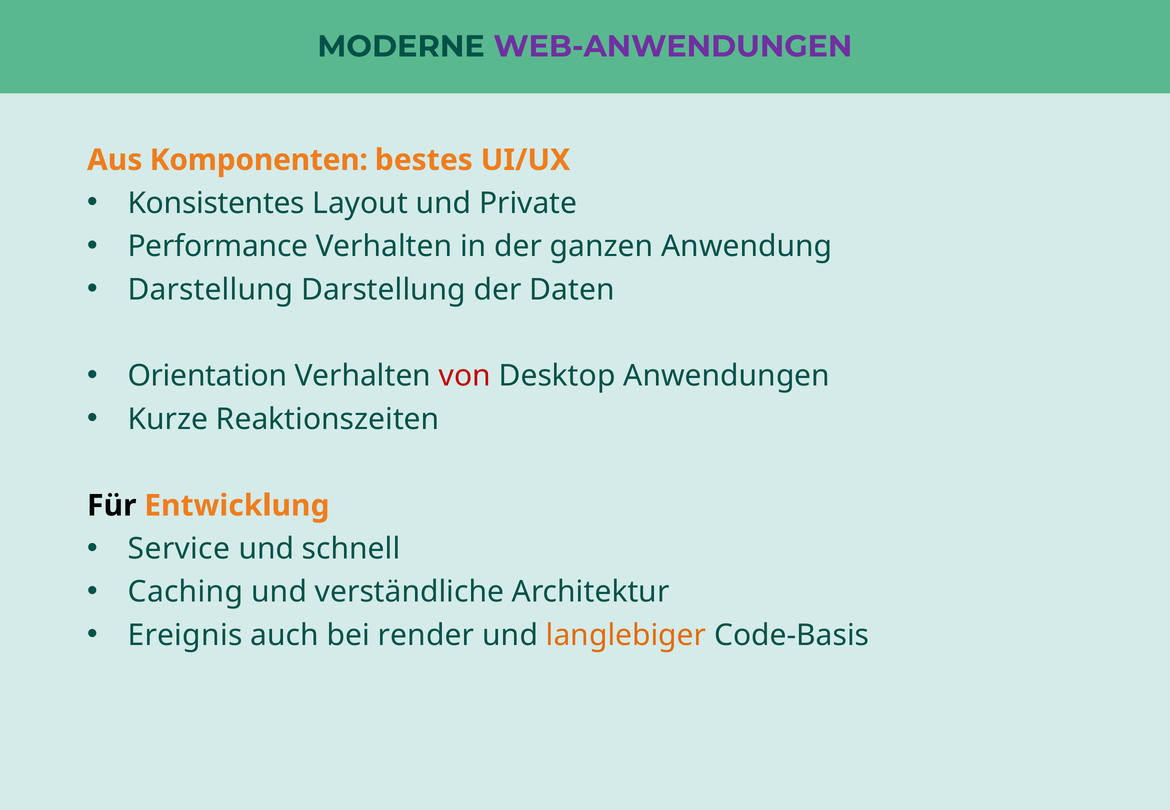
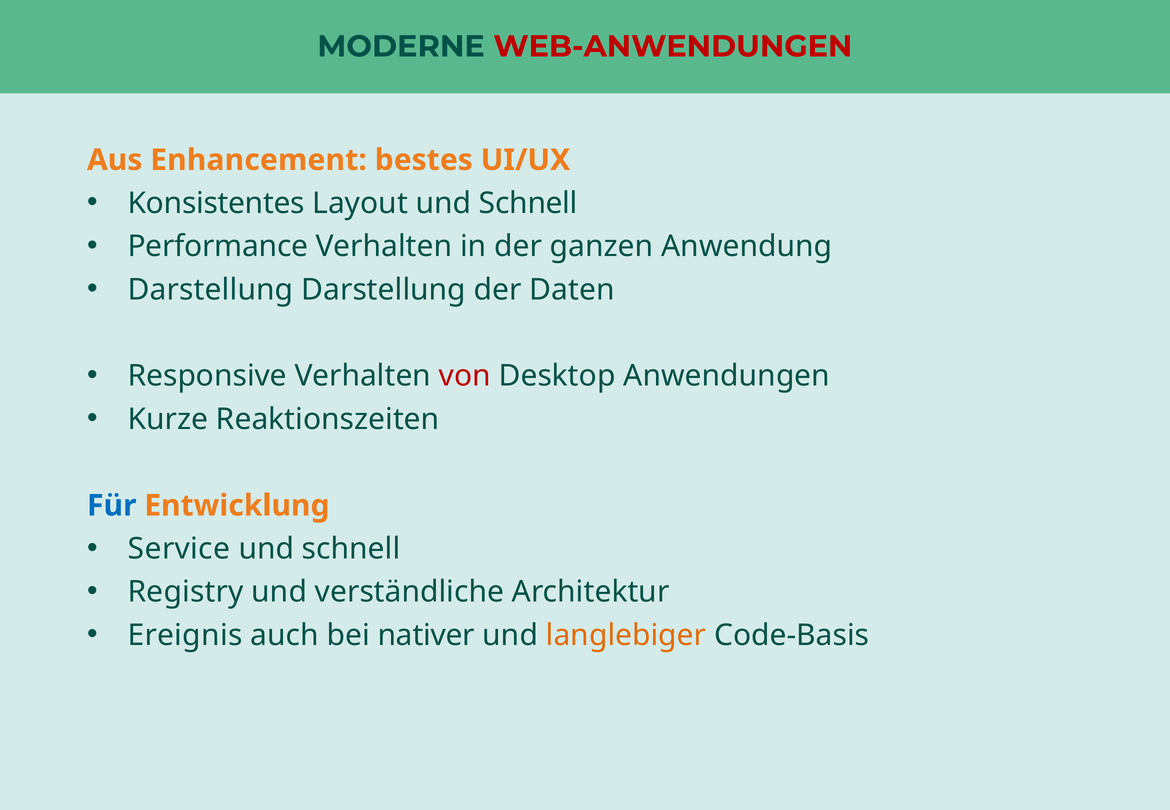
WEB-ANWENDUNGEN colour: purple -> red (673, 46)
Komponenten: Komponenten -> Enhancement (259, 160)
Layout und Private: Private -> Schnell (528, 203)
Orientation: Orientation -> Responsive (207, 376)
Für colour: black -> blue (112, 506)
Caching: Caching -> Registry (186, 592)
render: render -> nativer (426, 635)
